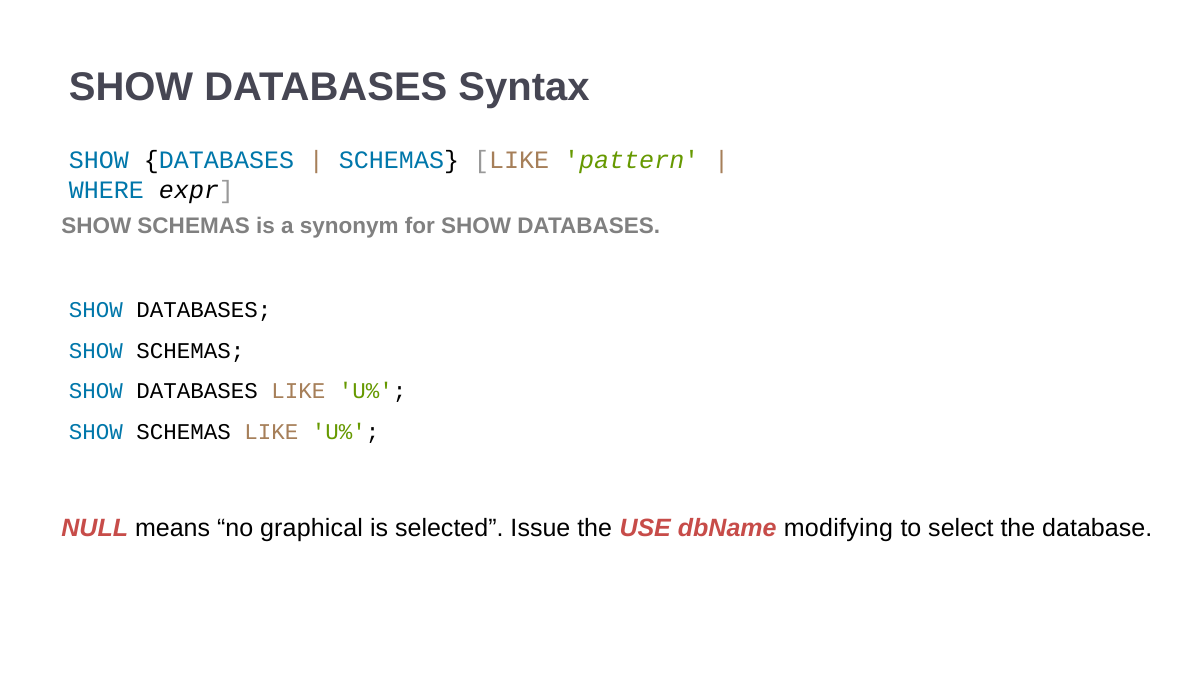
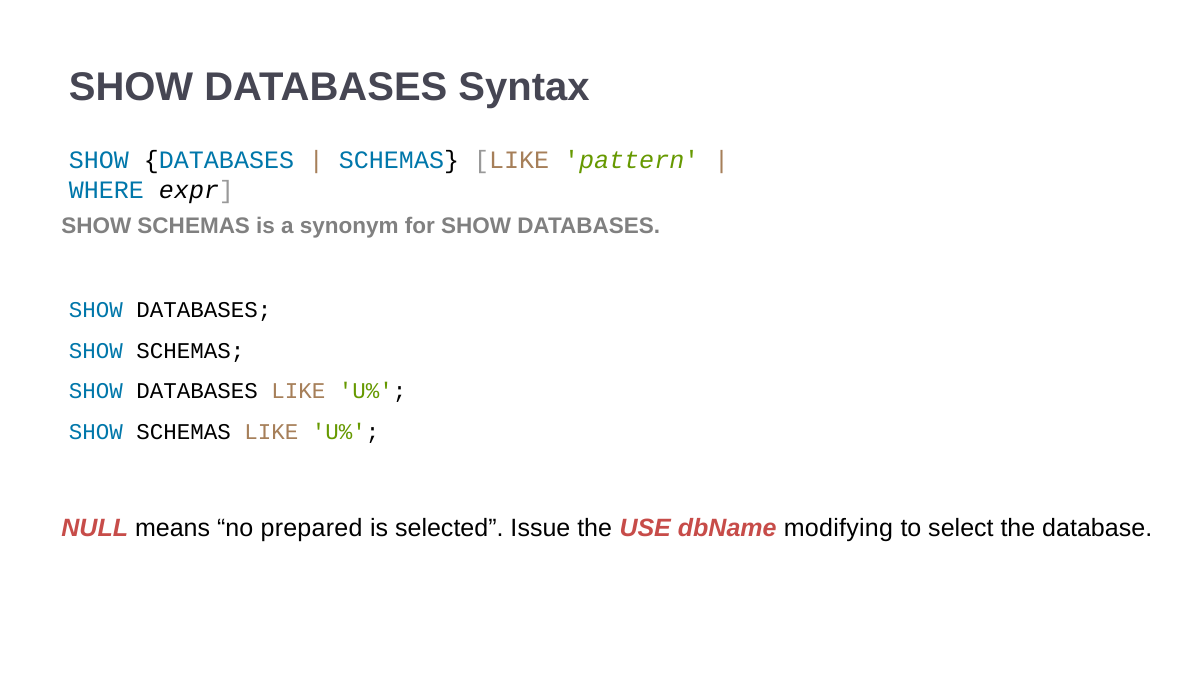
graphical: graphical -> prepared (312, 528)
